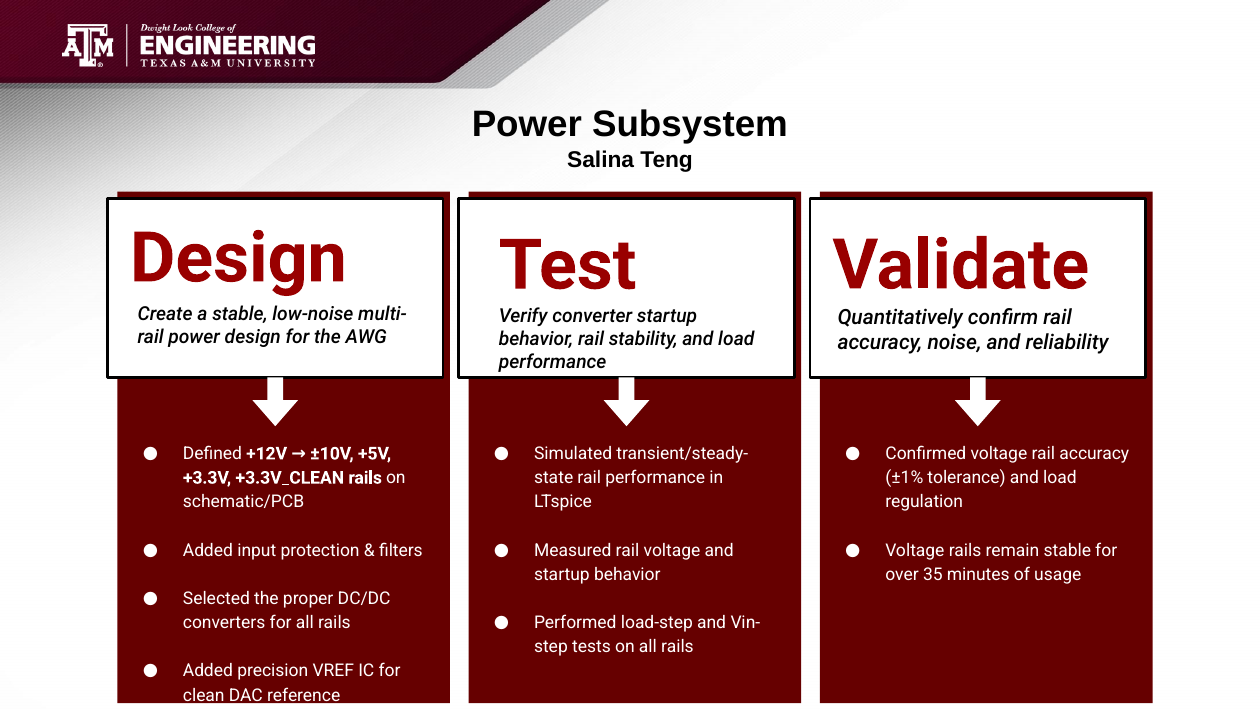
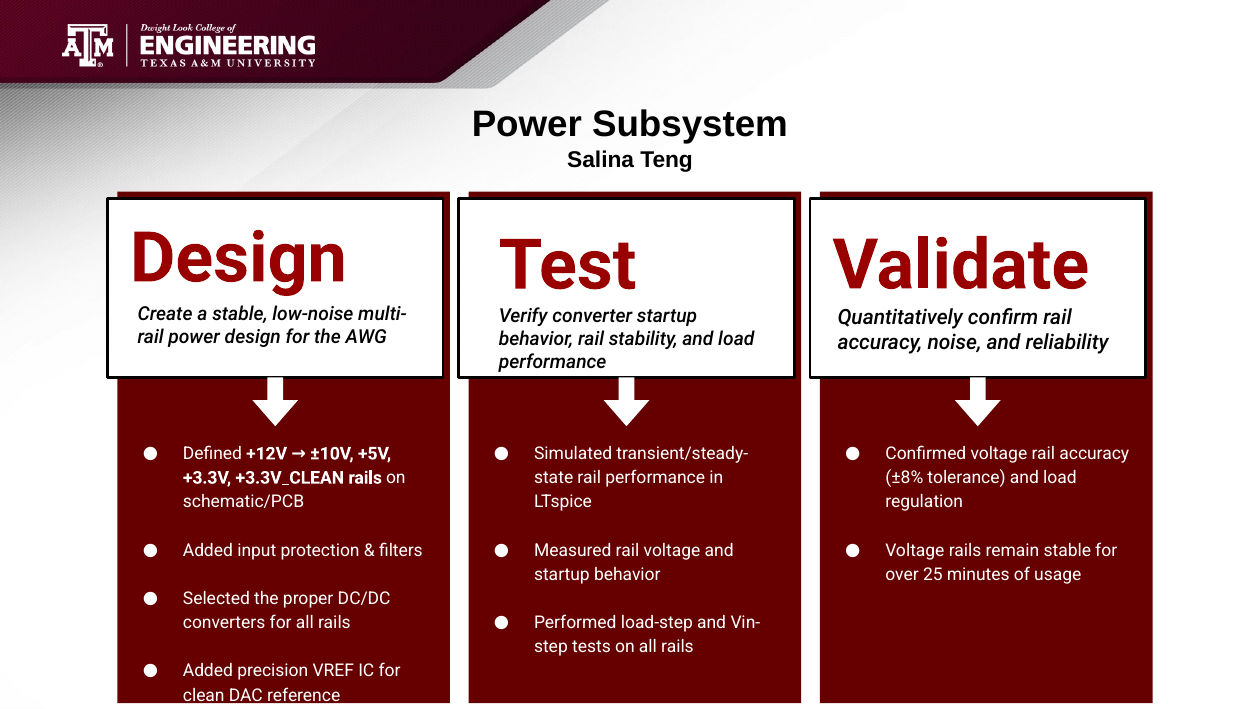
±1%: ±1% -> ±8% (904, 478)
35: 35 -> 25 (933, 574)
